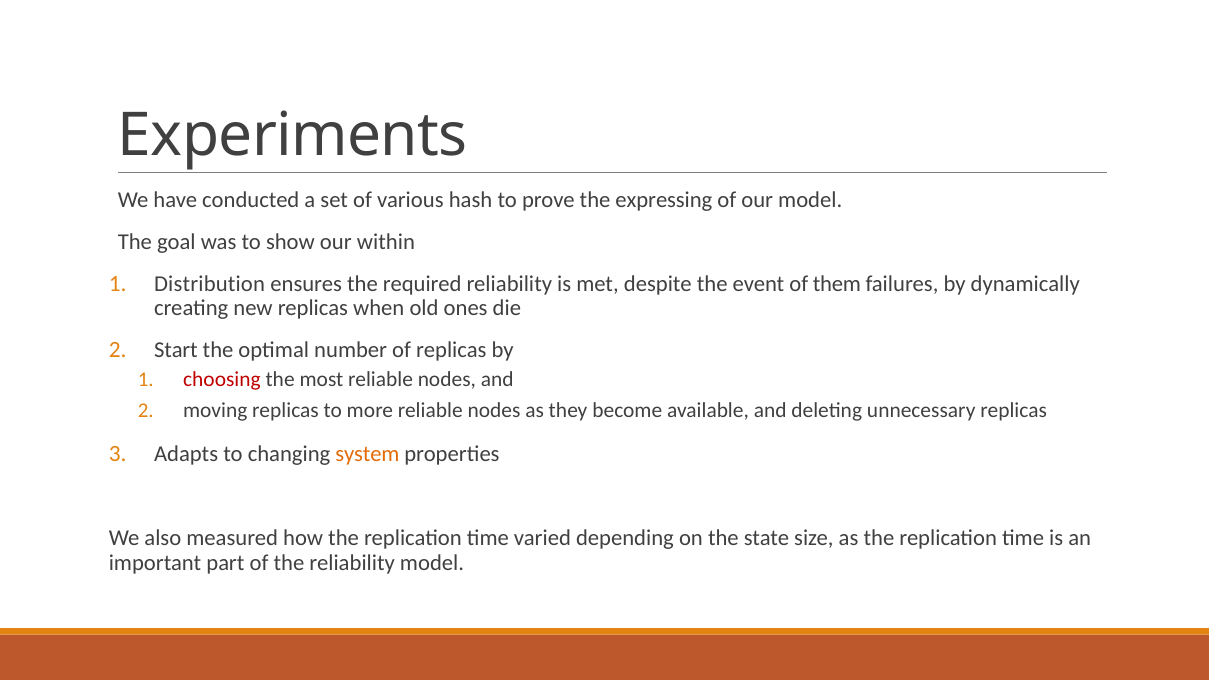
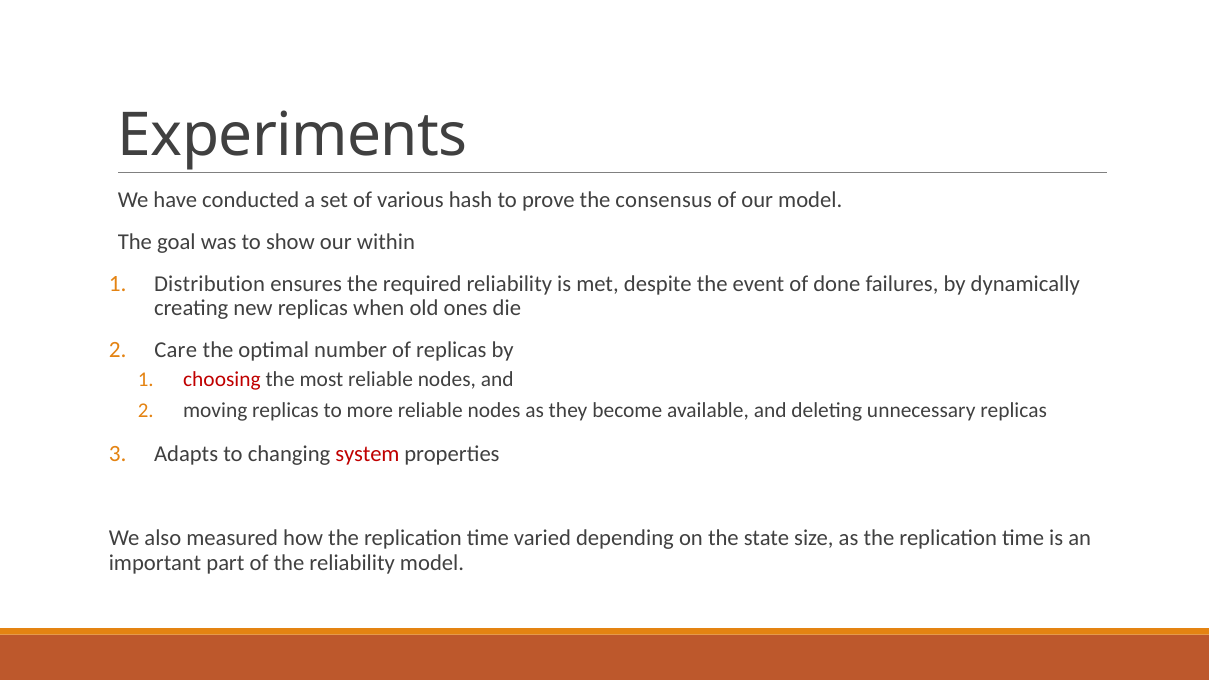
expressing: expressing -> consensus (664, 200)
them: them -> done (837, 284)
Start: Start -> Care (176, 351)
system colour: orange -> red (367, 454)
